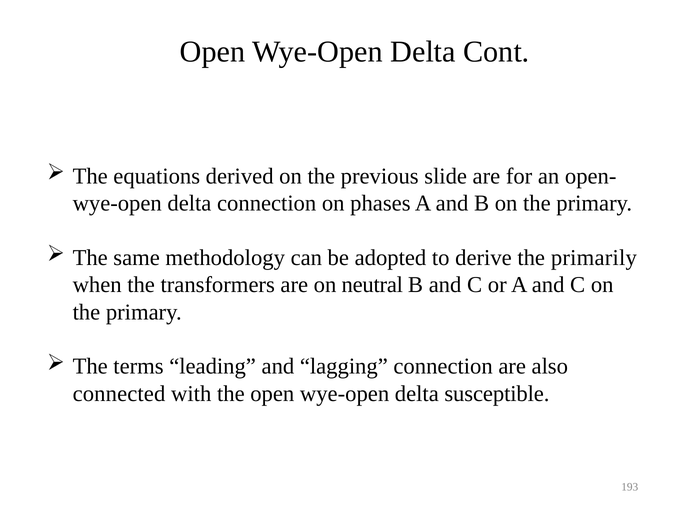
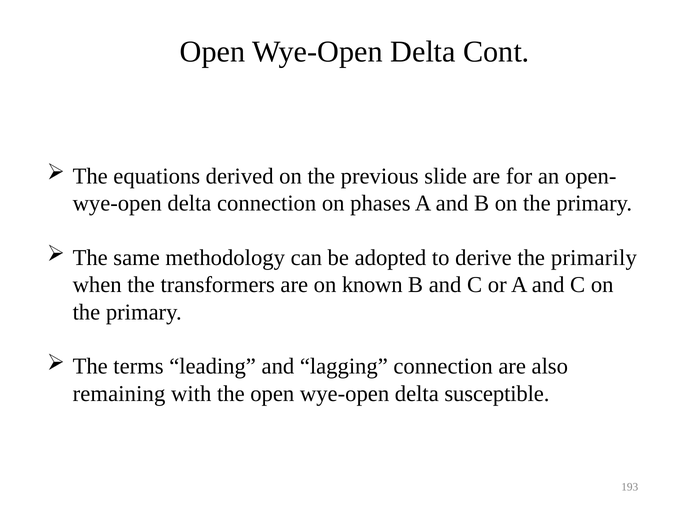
neutral: neutral -> known (372, 284)
connected: connected -> remaining (119, 393)
